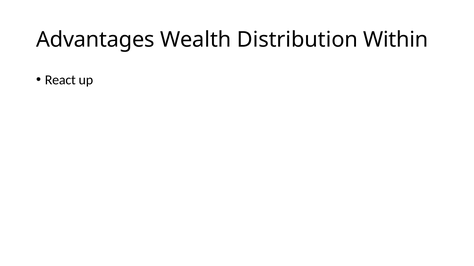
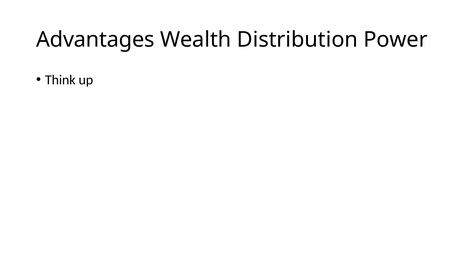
Within: Within -> Power (396, 40)
React: React -> Think (60, 80)
